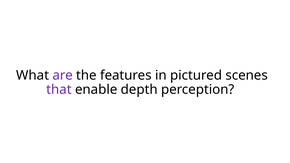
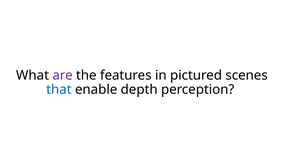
that colour: purple -> blue (59, 90)
